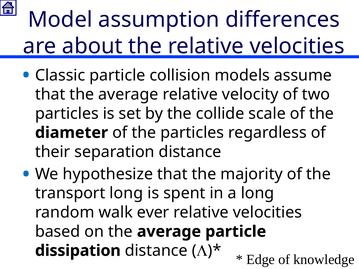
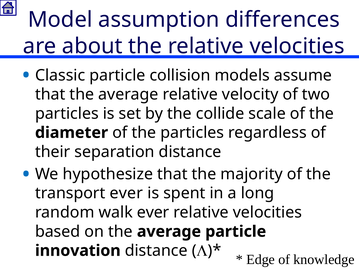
transport long: long -> ever (126, 193)
dissipation: dissipation -> innovation (78, 251)
